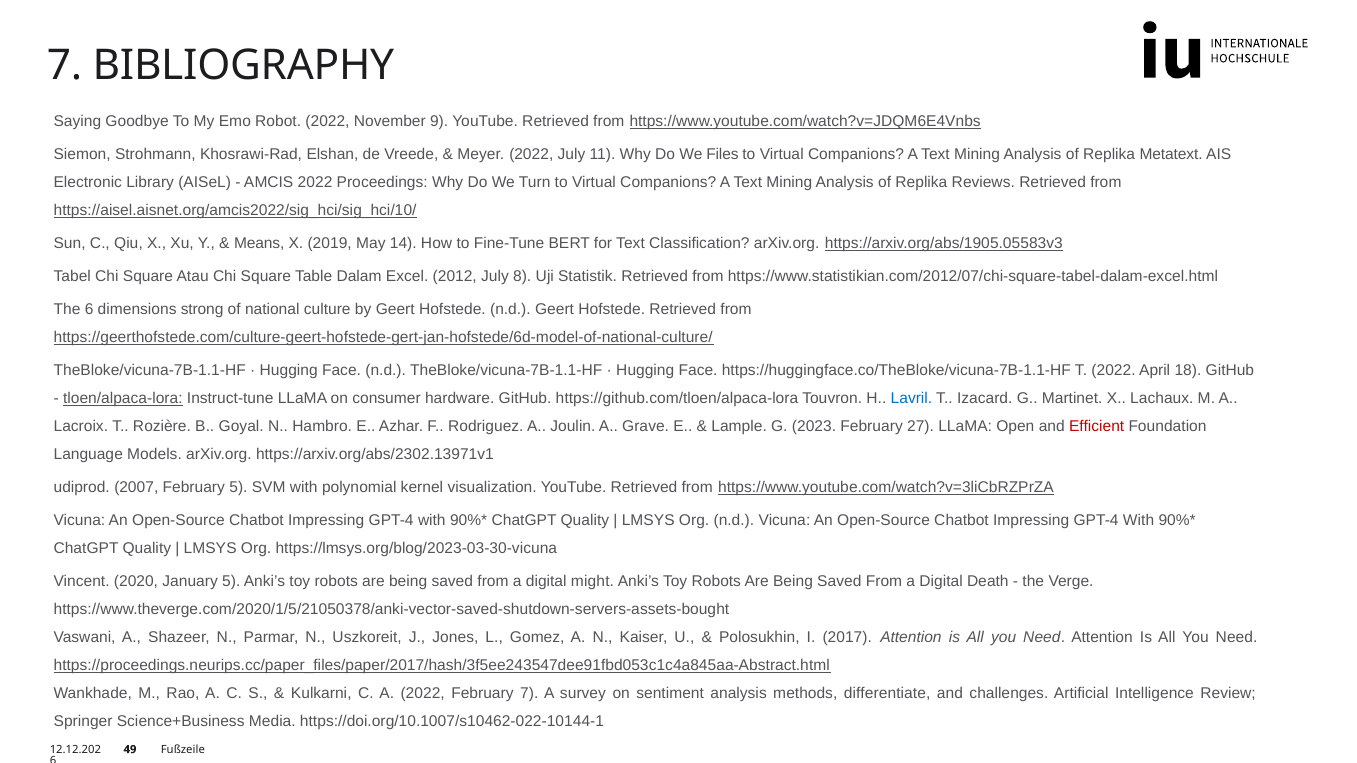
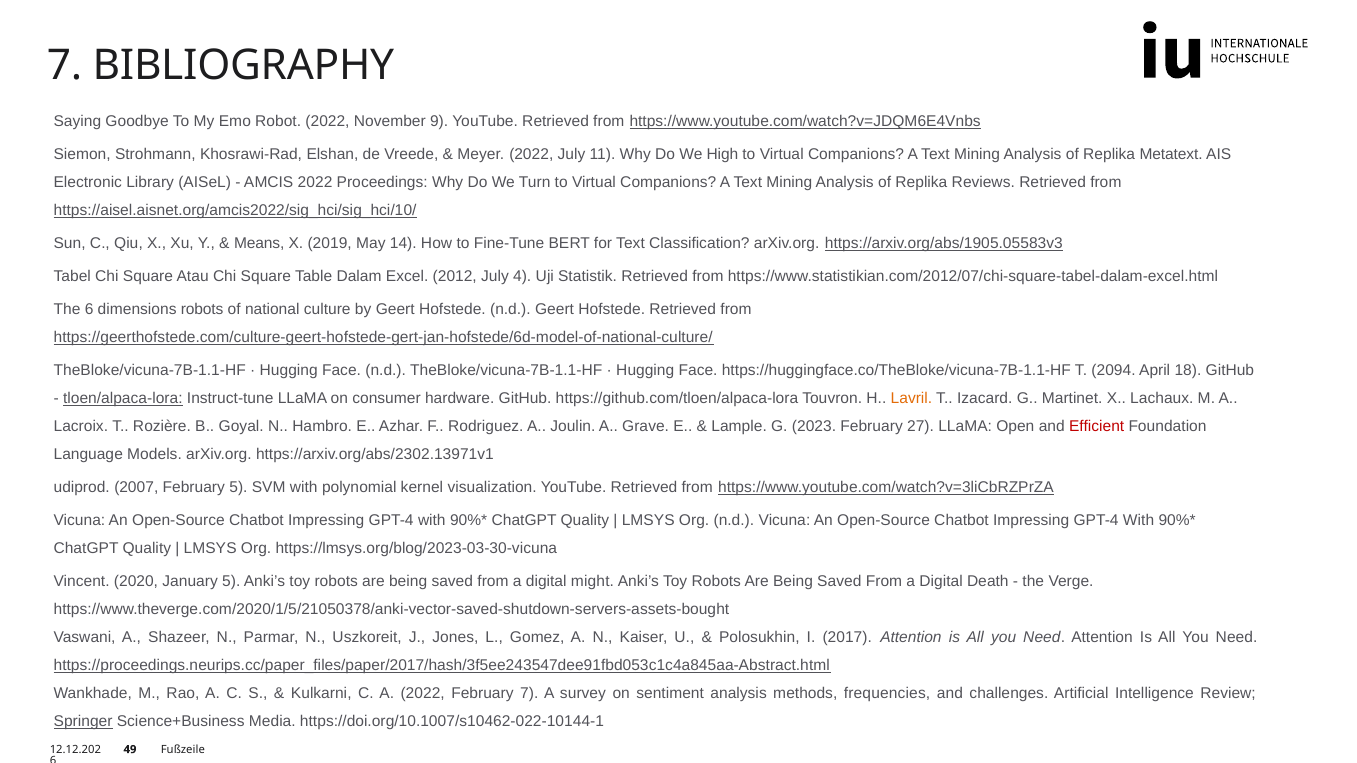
Files: Files -> High (722, 155)
8: 8 -> 4 (522, 277)
dimensions strong: strong -> robots (202, 310)
T 2022: 2022 -> 2094 (1114, 371)
Lavril colour: blue -> orange (911, 399)
differentiate: differentiate -> frequencies (887, 694)
Springer underline: none -> present (83, 722)
